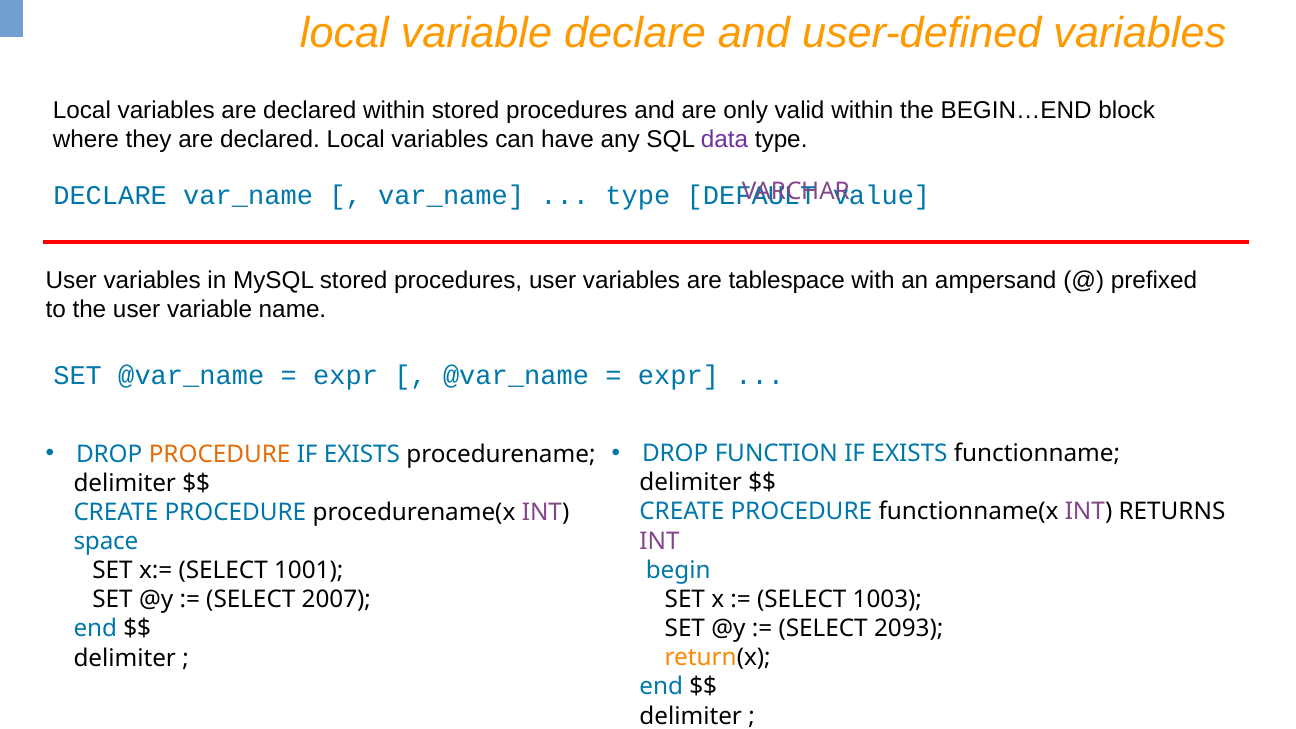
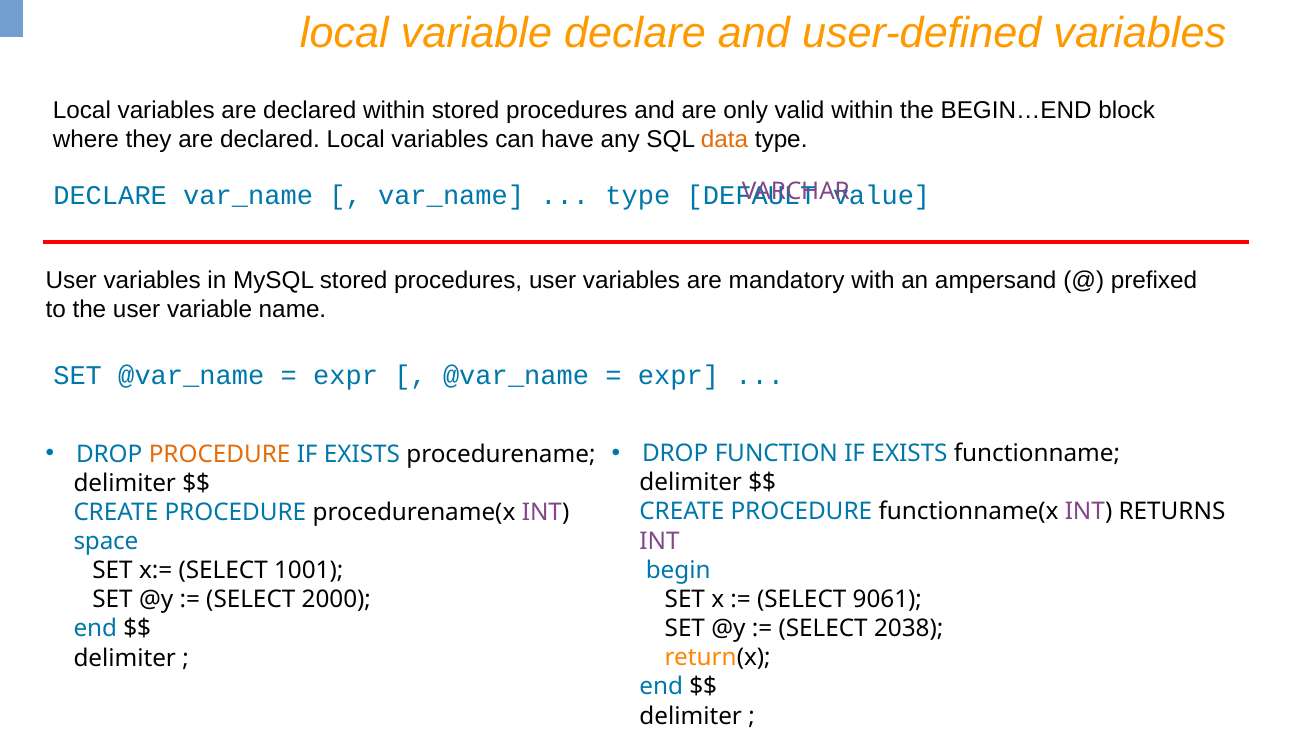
data colour: purple -> orange (725, 139)
tablespace: tablespace -> mandatory (787, 280)
1003: 1003 -> 9061 (887, 599)
2007: 2007 -> 2000 (336, 600)
2093: 2093 -> 2038 (909, 629)
